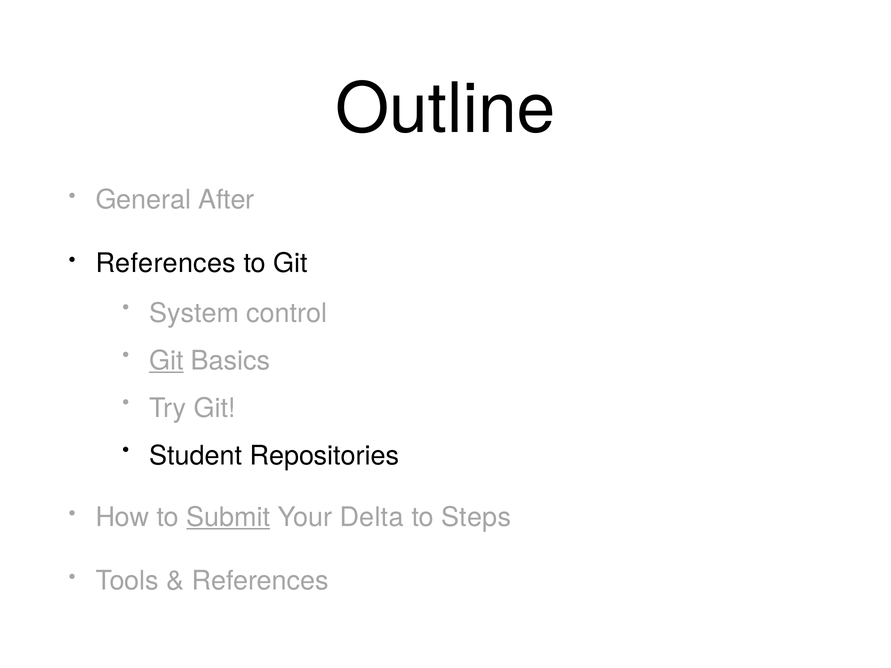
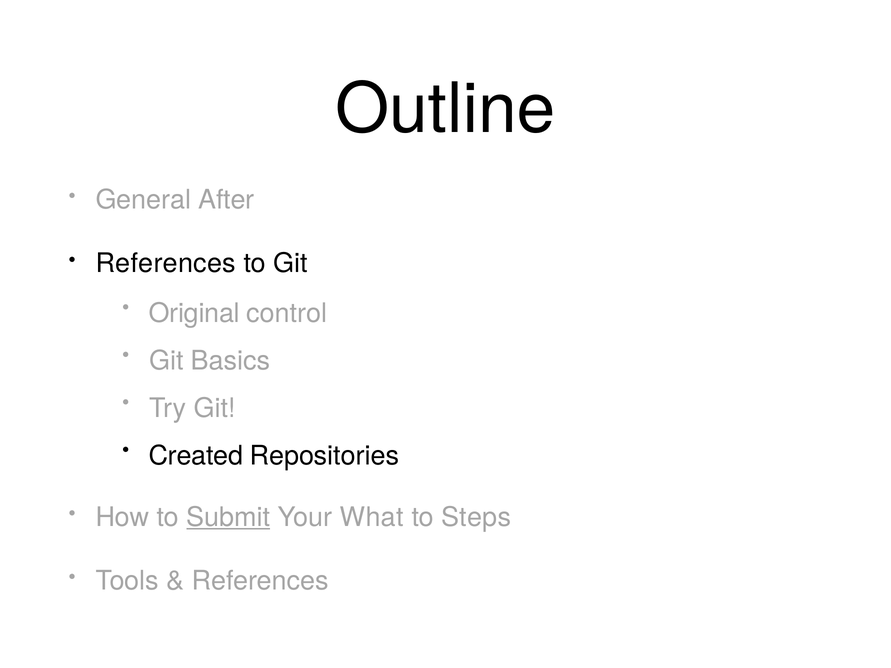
System: System -> Original (194, 313)
Git underline: present -> none (166, 361)
Student: Student -> Created (196, 456)
Delta: Delta -> What (372, 517)
